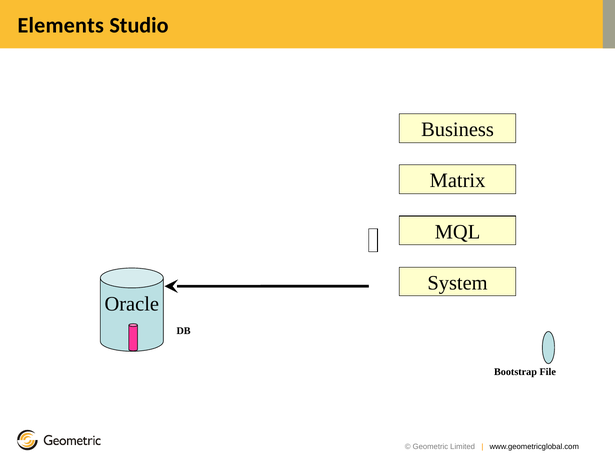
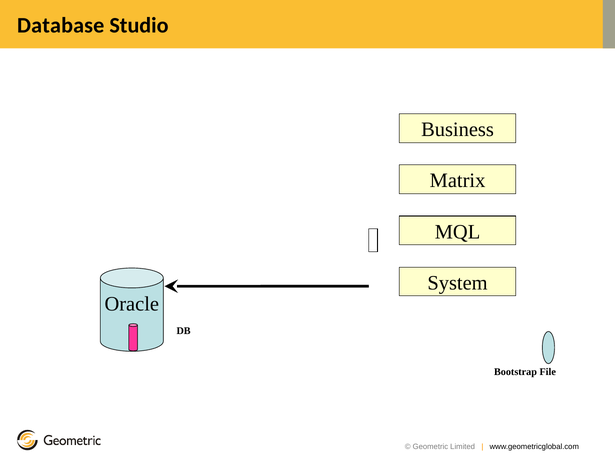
Elements: Elements -> Database (61, 26)
